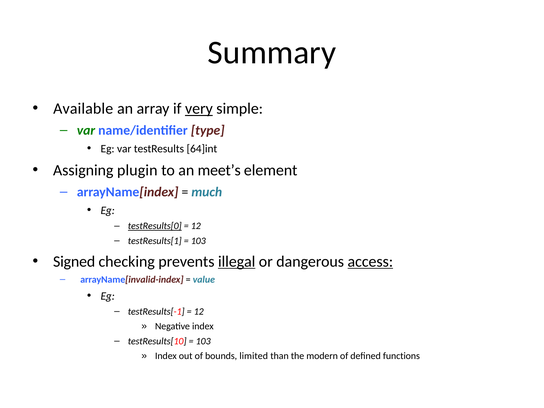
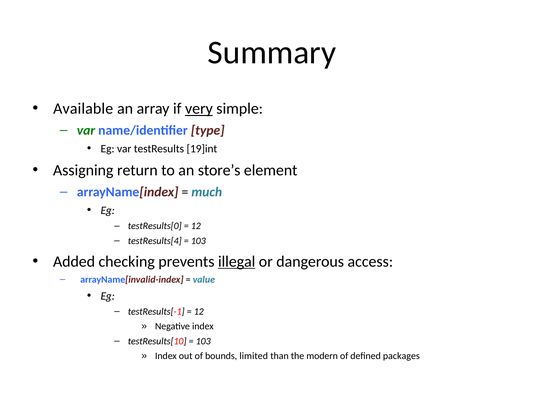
64]int: 64]int -> 19]int (202, 149)
plugin: plugin -> return (137, 170)
meet’s: meet’s -> store’s (219, 170)
testResults[0 underline: present -> none (155, 226)
testResults[1: testResults[1 -> testResults[4 (155, 241)
Signed: Signed -> Added (74, 262)
access underline: present -> none (370, 262)
functions: functions -> packages (401, 356)
